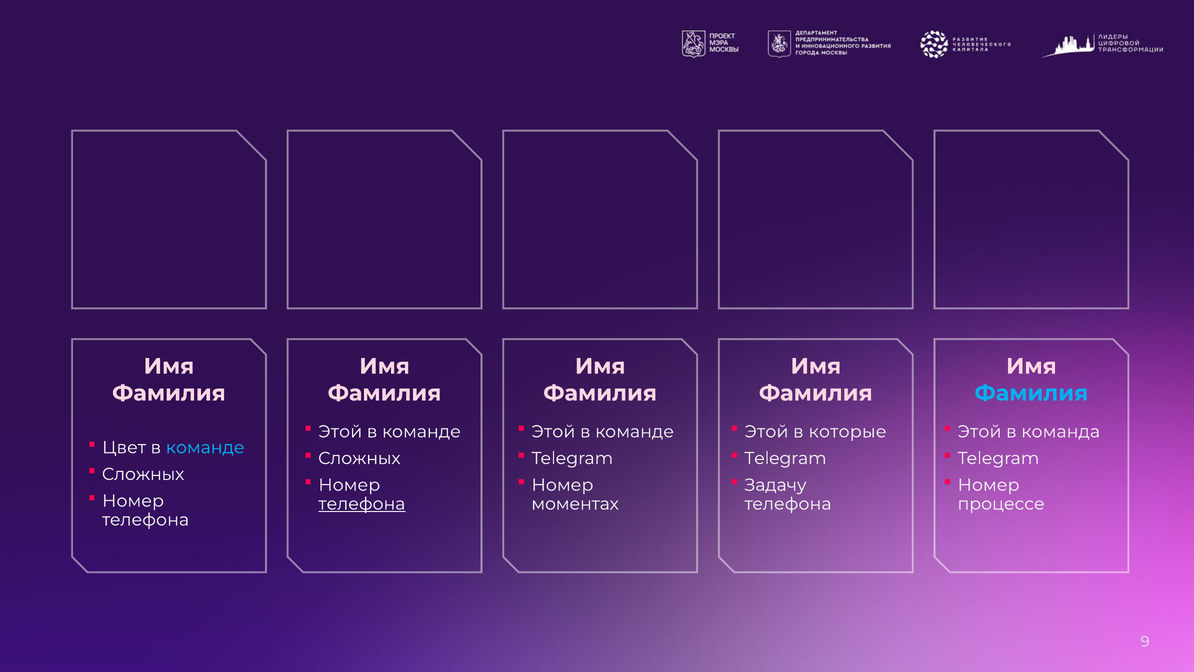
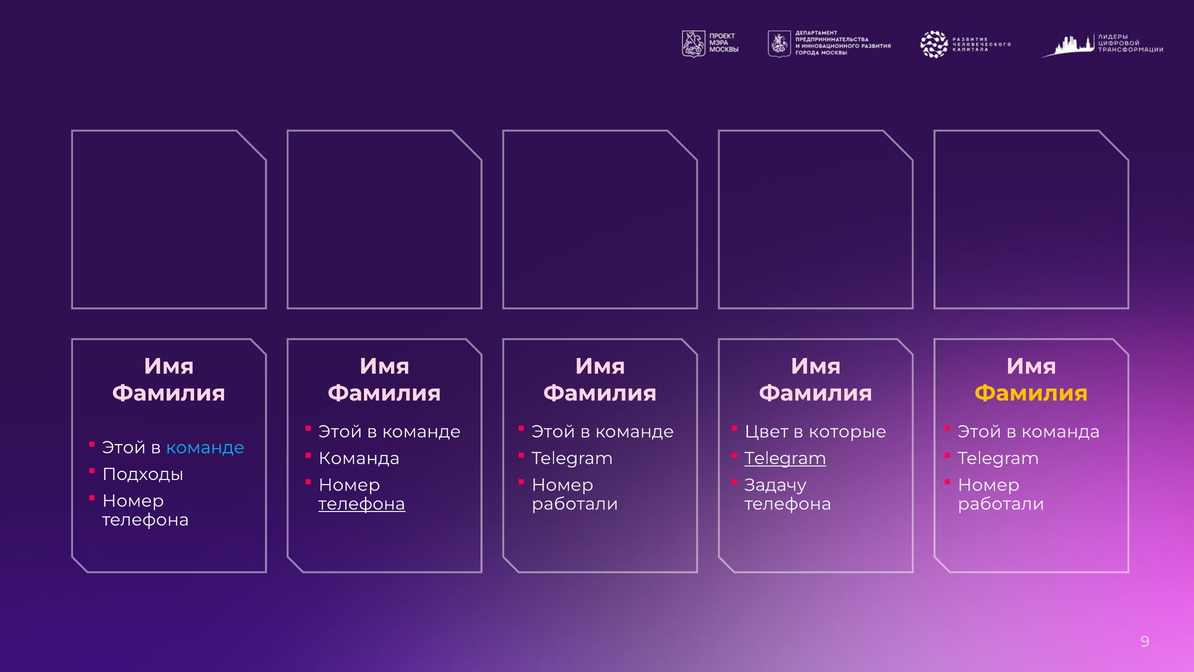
Фамилия colour: light blue -> yellow (1031, 393)
Этой: Этой -> Цвет (767, 431)
Цвет: Цвет -> Этой (124, 447)
Сложных: Сложных -> Команда (359, 458)
Telegram underline: none -> present (785, 458)
Сложных: Сложных -> Подходы (143, 474)
моментах: моментах -> работали (575, 504)
процессе: процессе -> работали (1001, 504)
